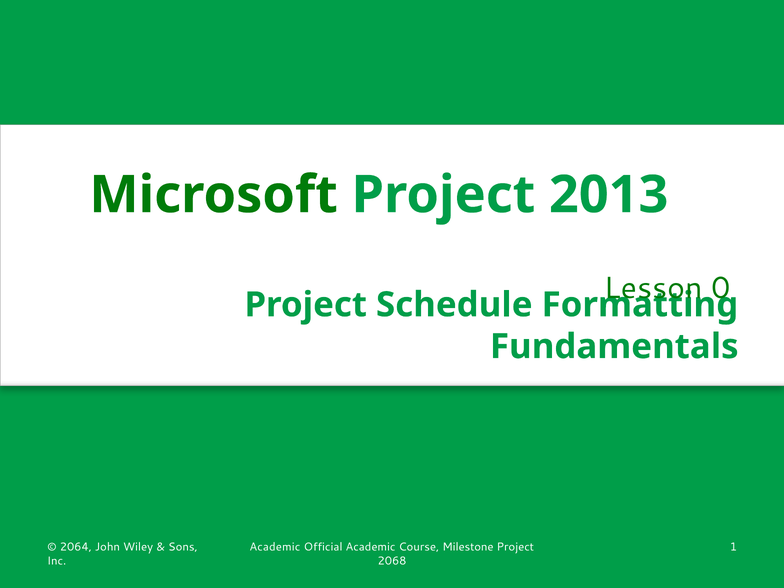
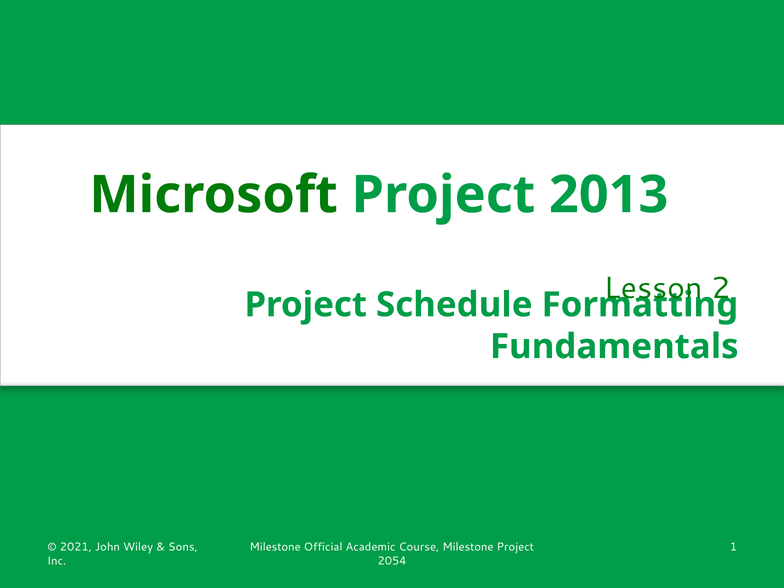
0: 0 -> 2 (721, 288)
2064: 2064 -> 2021 (76, 547)
Academic: Academic -> Milestone (275, 547)
2068: 2068 -> 2054 (392, 561)
